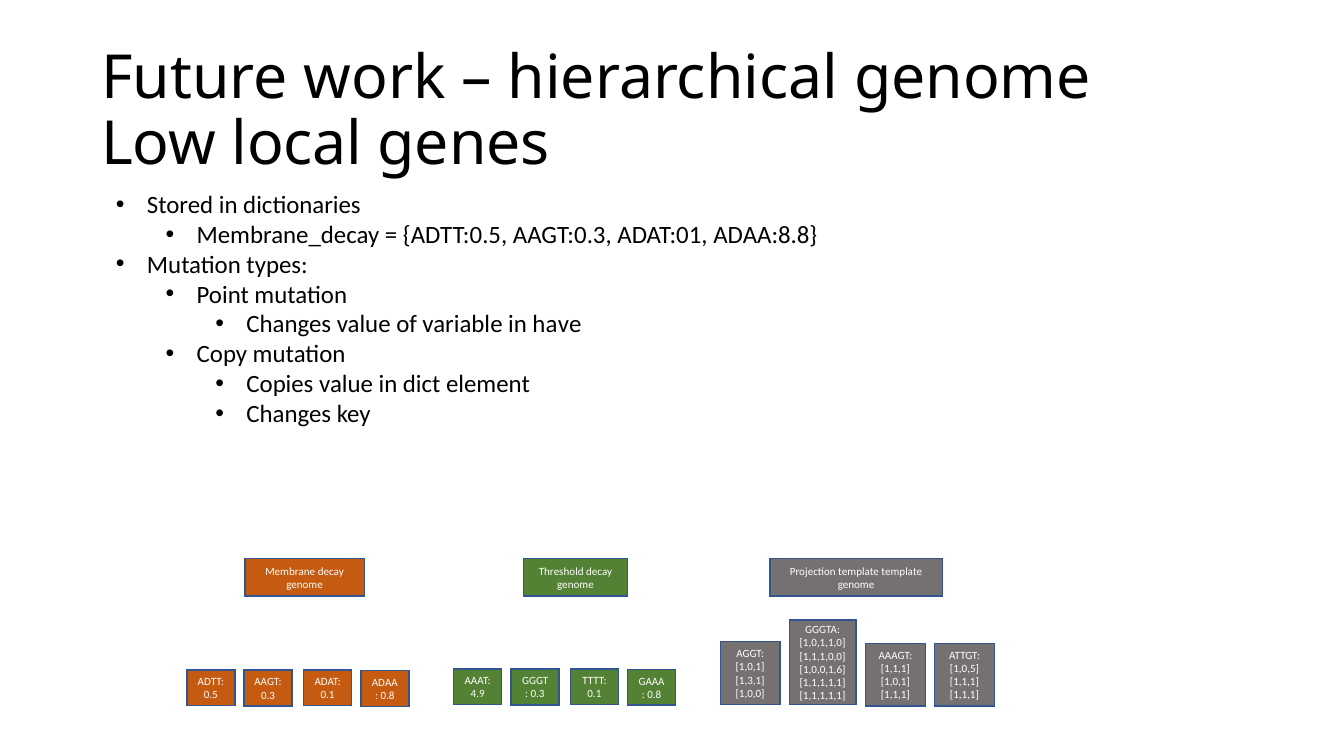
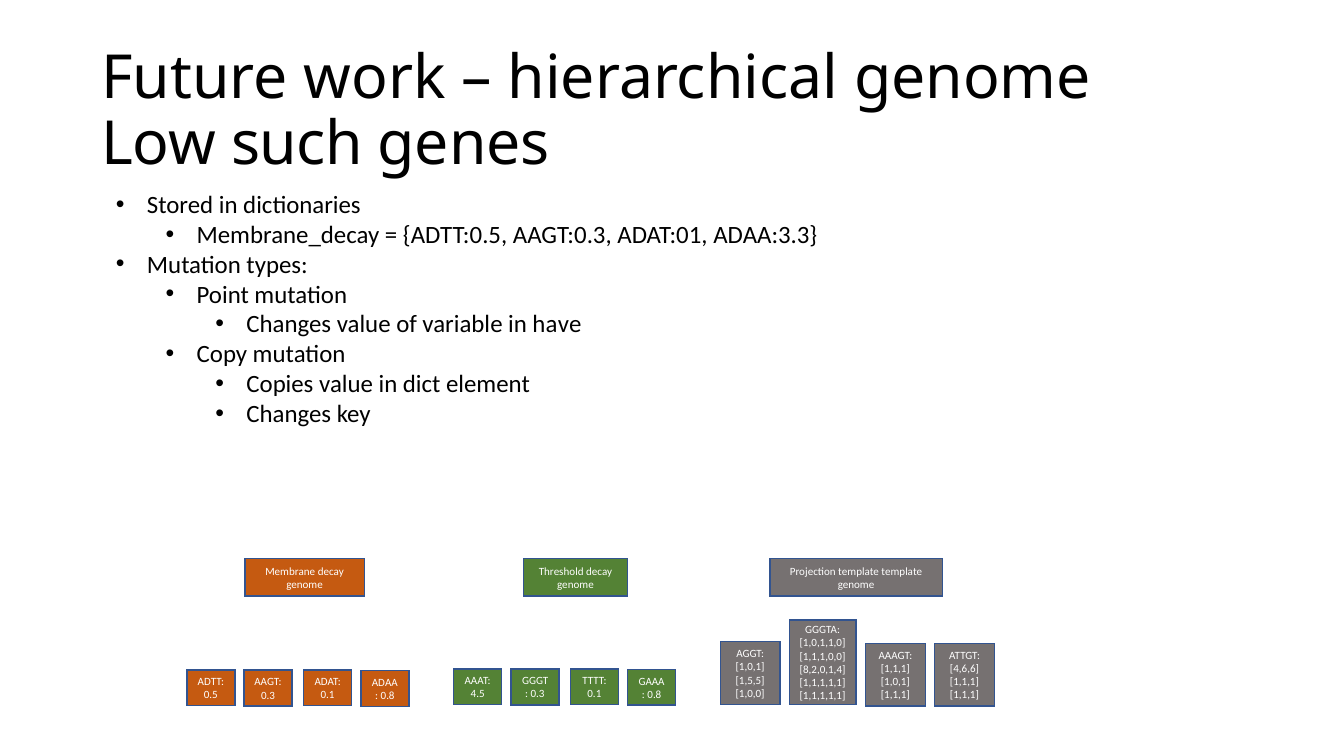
local: local -> such (297, 144)
ADAA:8.8: ADAA:8.8 -> ADAA:3.3 (765, 235)
1,0,5: 1,0,5 -> 4,6,6 (964, 669)
1,0,0,1,6: 1,0,0,1,6 -> 8,2,0,1,4 (823, 670)
1,3,1: 1,3,1 -> 1,5,5 (750, 680)
4.9: 4.9 -> 4.5 (478, 694)
